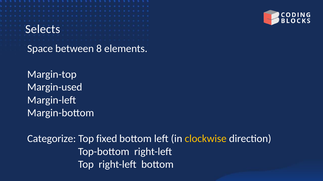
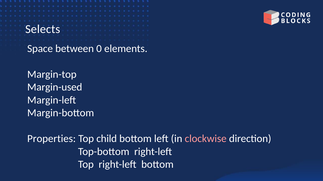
8: 8 -> 0 (99, 49)
Categorize: Categorize -> Properties (52, 139)
fixed: fixed -> child (107, 139)
clockwise colour: yellow -> pink (206, 139)
